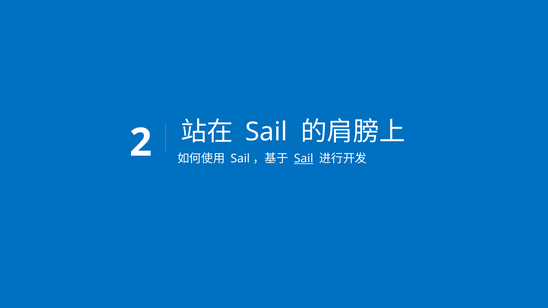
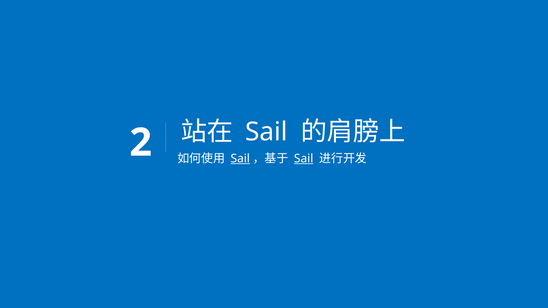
Sail underline: none -> present (240, 159)
